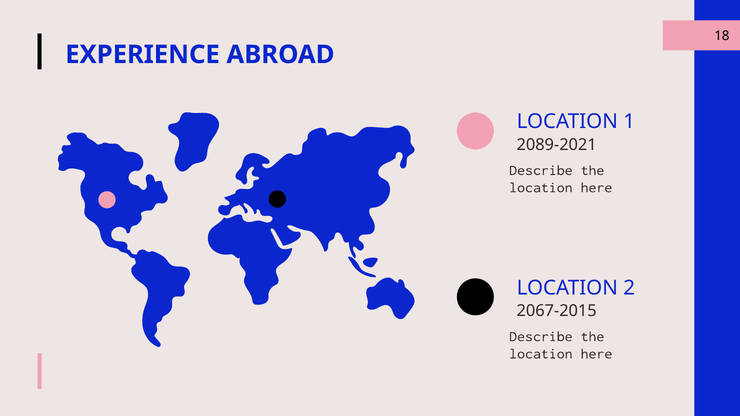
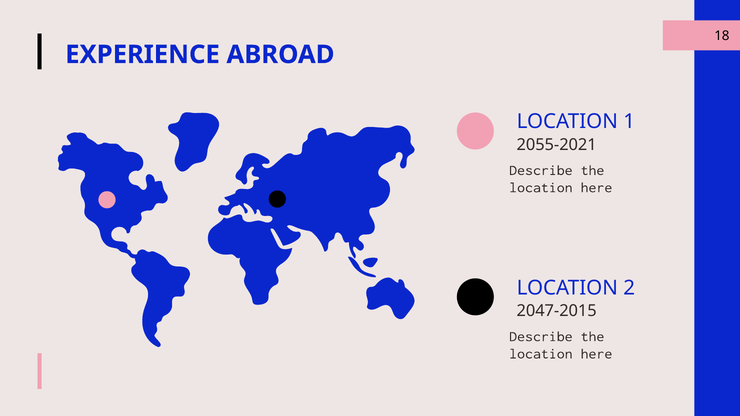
2089-2021: 2089-2021 -> 2055-2021 (557, 145)
2067-2015: 2067-2015 -> 2047-2015 (557, 311)
